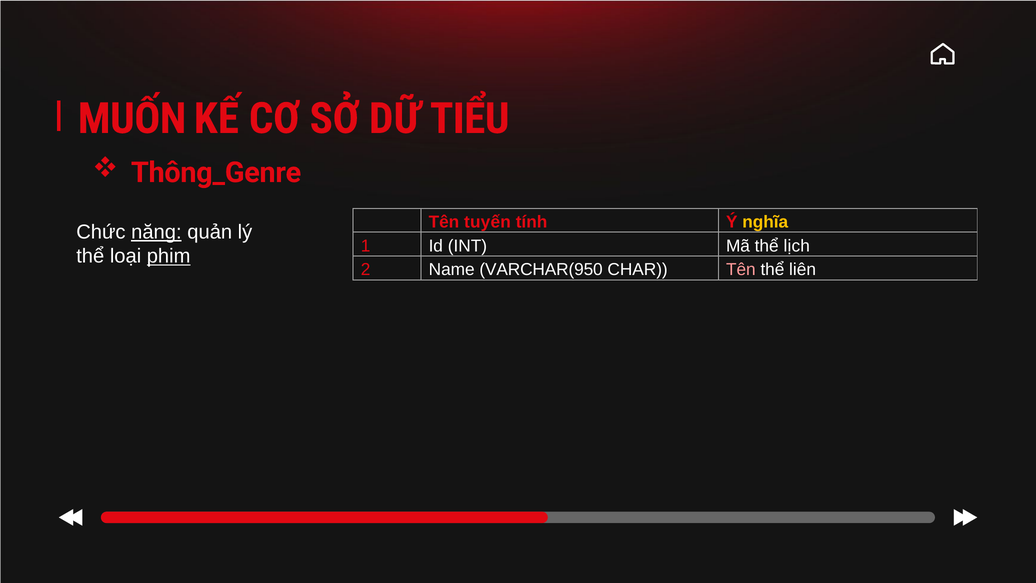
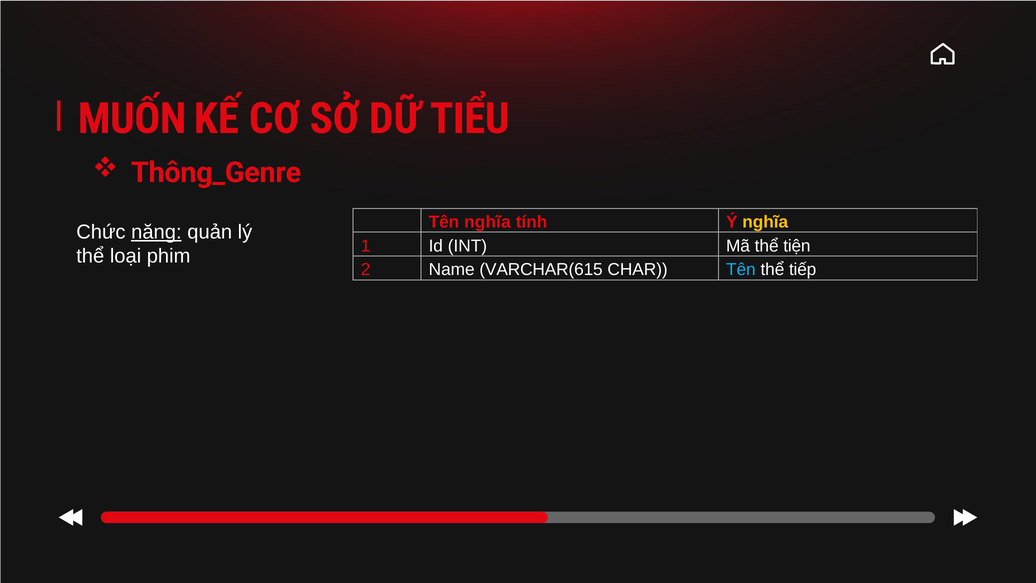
Tên tuyến: tuyến -> nghĩa (487, 222)
lịch: lịch -> tiện (797, 246)
phim underline: present -> none (169, 256)
VARCHAR(950: VARCHAR(950 -> VARCHAR(615 (541, 270)
Tên colour: pink -> light blue (741, 270)
liên: liên -> tiếp (803, 270)
